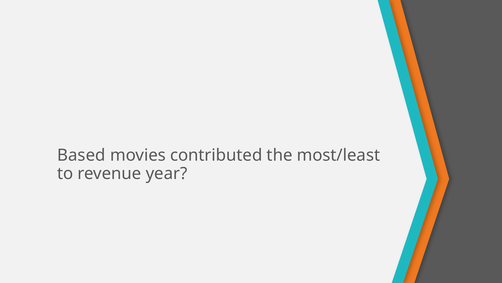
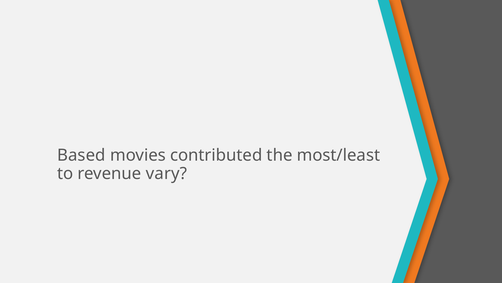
year: year -> vary (166, 173)
